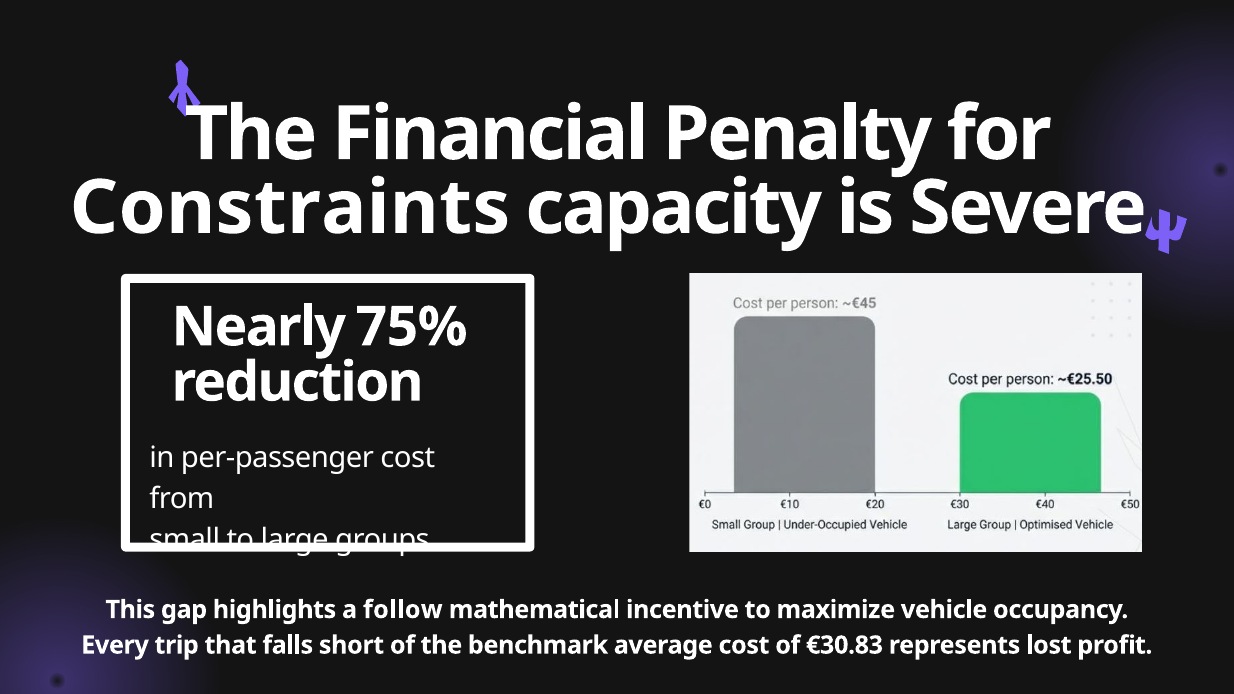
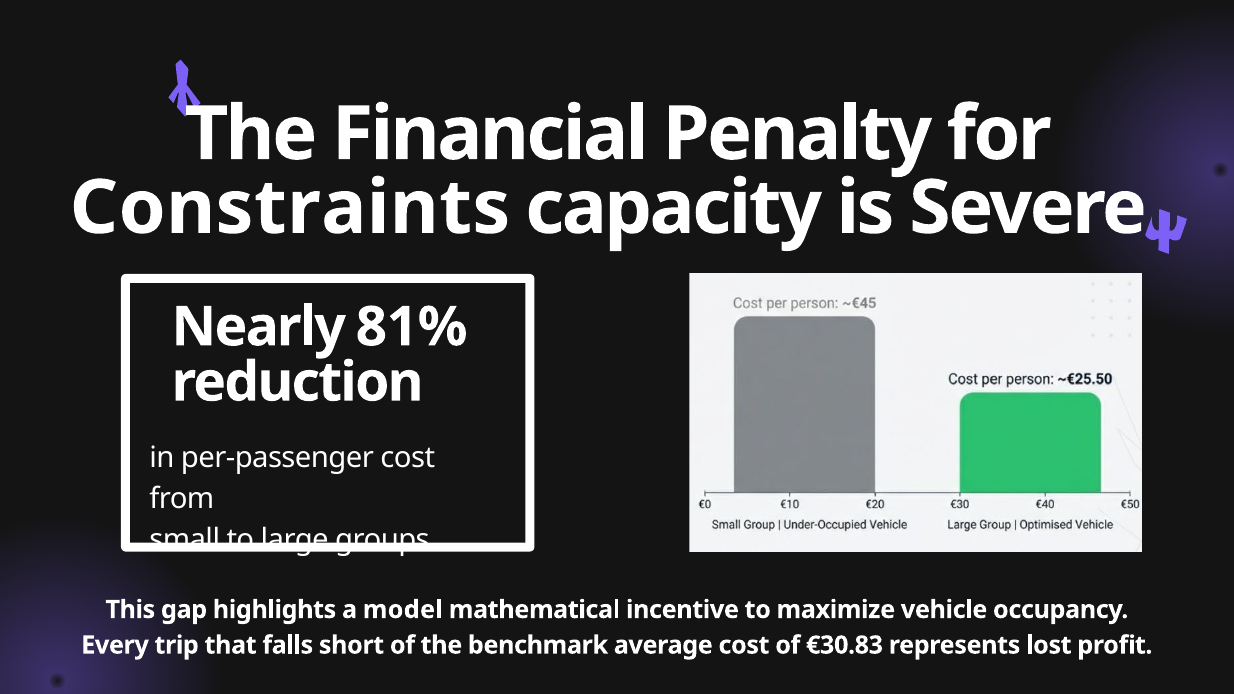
75%: 75% -> 81% (412, 327)
follow: follow -> model (403, 610)
